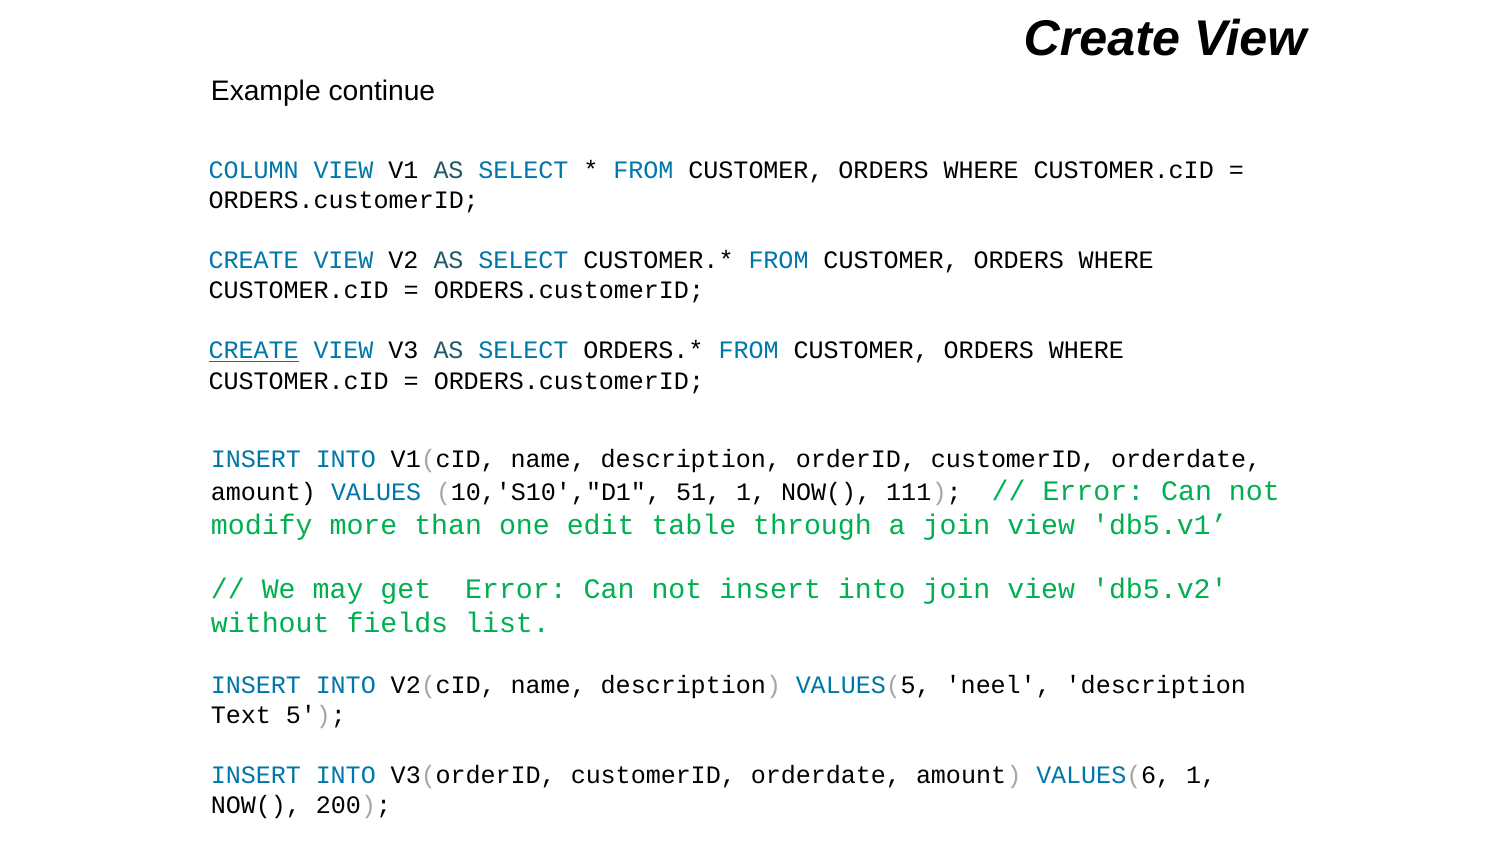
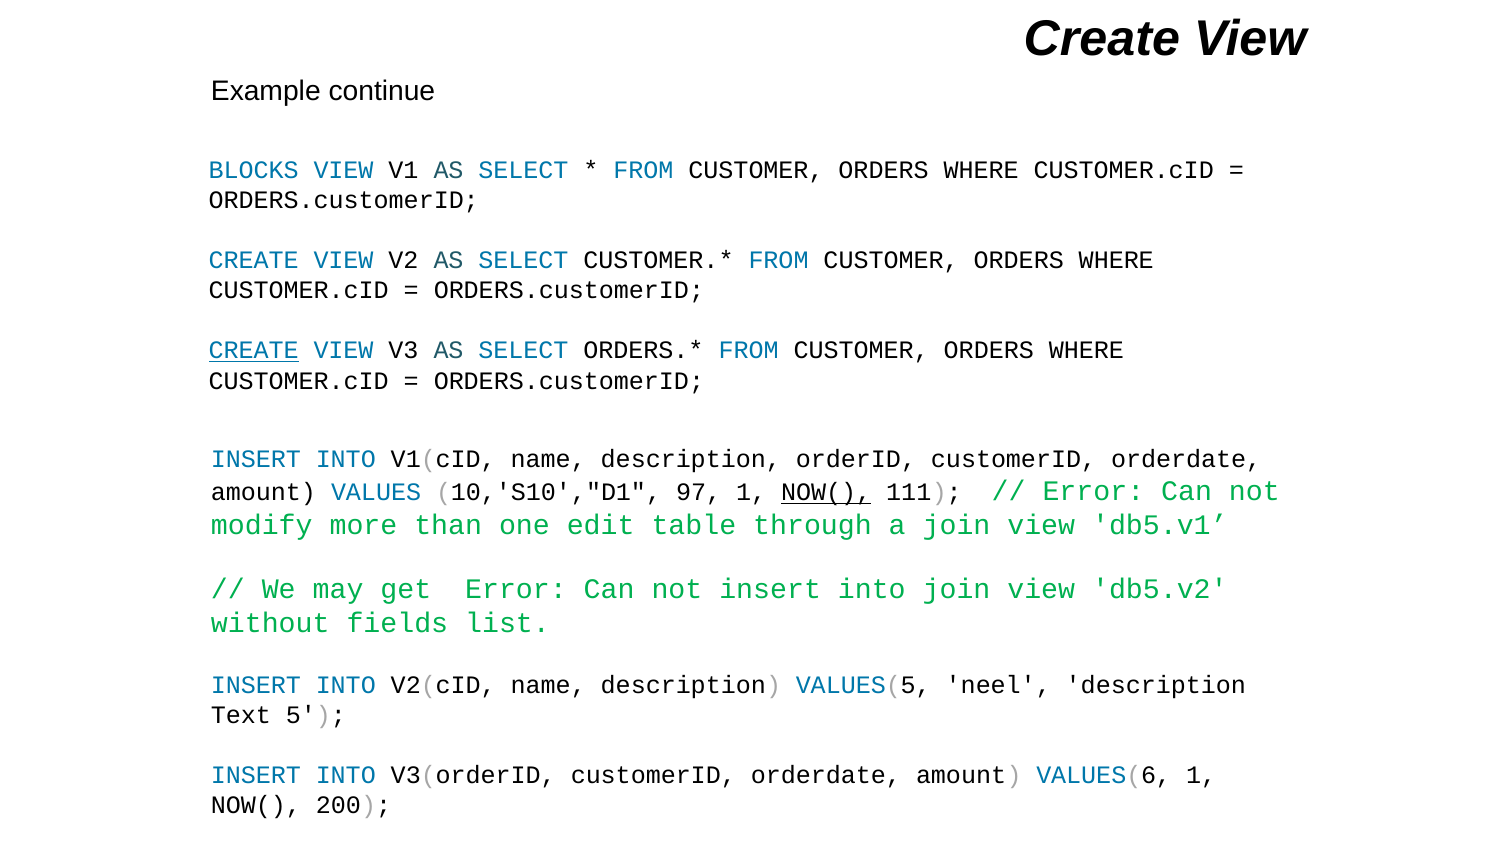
COLUMN: COLUMN -> BLOCKS (254, 170)
51: 51 -> 97 (699, 493)
NOW( underline: none -> present (826, 493)
